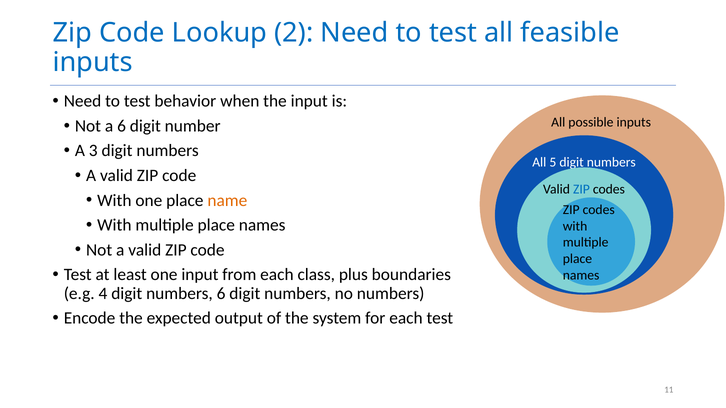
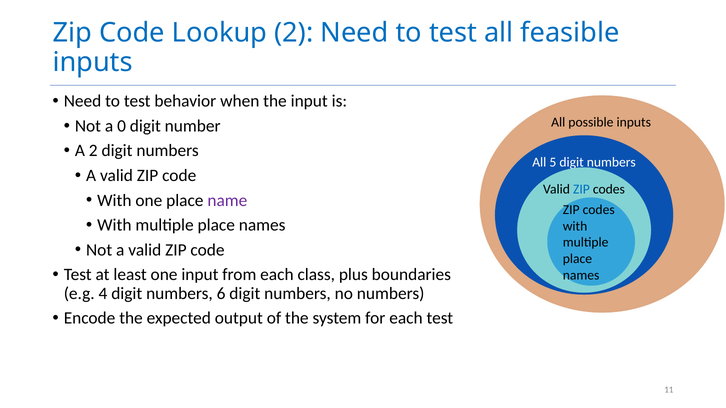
a 6: 6 -> 0 (122, 126)
A 3: 3 -> 2 (93, 151)
name colour: orange -> purple (227, 200)
